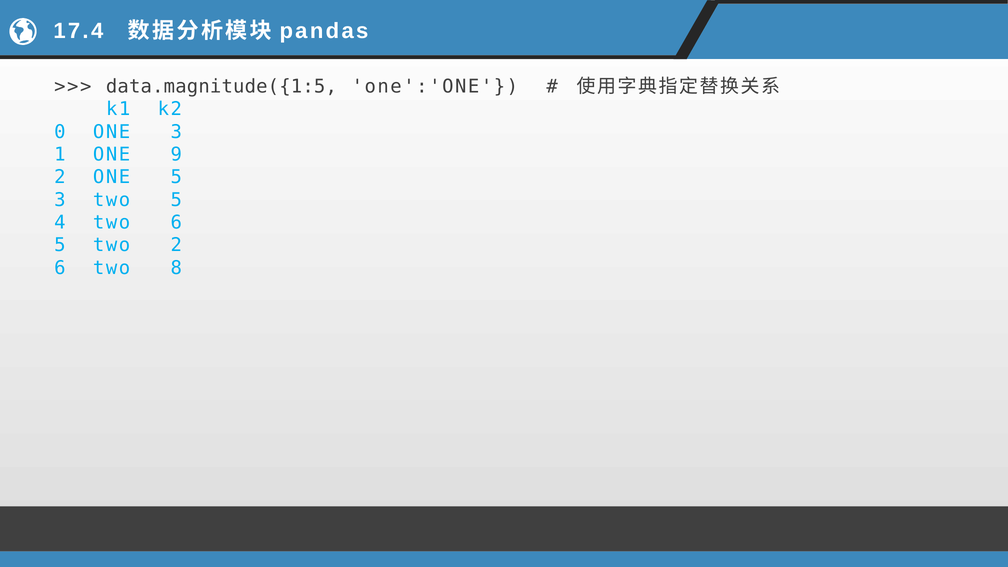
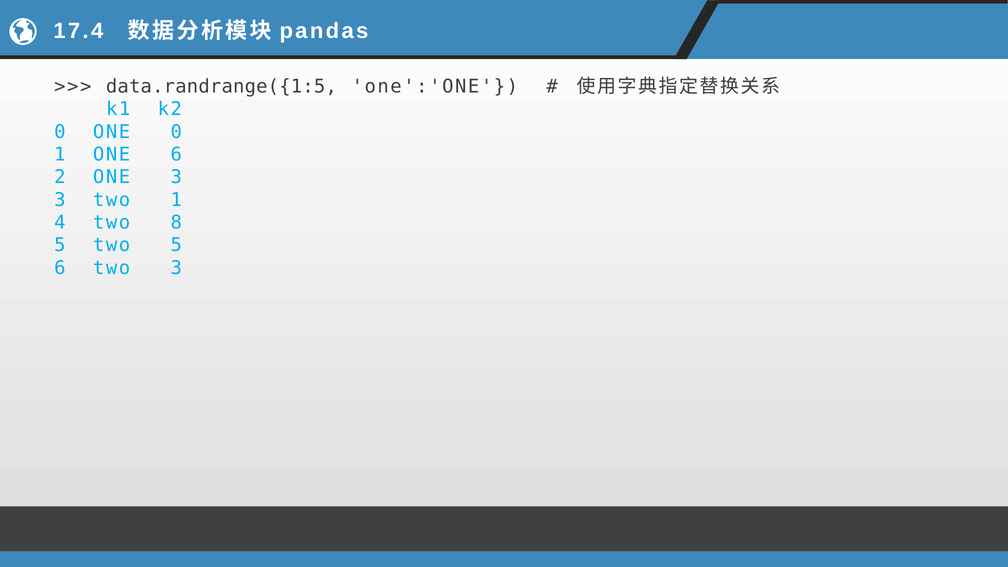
data.magnitude({1:5: data.magnitude({1:5 -> data.randrange({1:5 (221, 86)
ONE 3: 3 -> 0 (176, 132)
ONE 9: 9 -> 6 (176, 155)
ONE 5: 5 -> 3 (176, 177)
two 5: 5 -> 1 (176, 200)
two 6: 6 -> 8 (176, 223)
two 2: 2 -> 5 (176, 245)
two 8: 8 -> 3 (176, 268)
